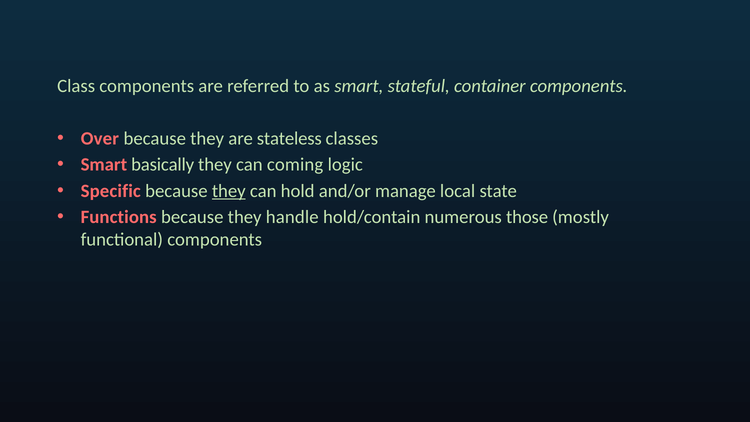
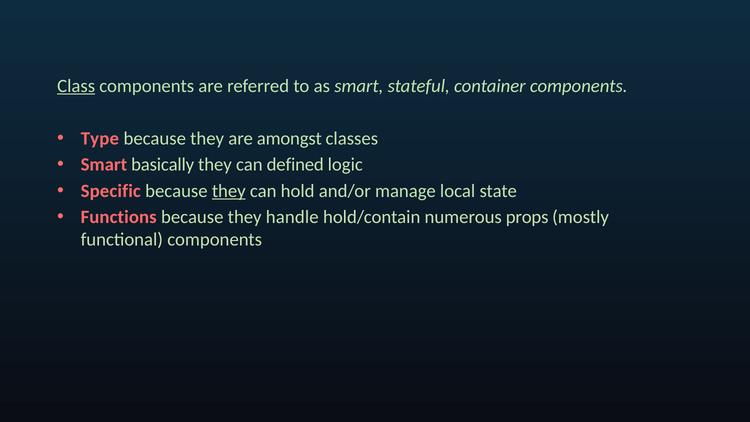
Class underline: none -> present (76, 86)
Over: Over -> Type (100, 138)
stateless: stateless -> amongst (289, 138)
coming: coming -> defined (295, 165)
those: those -> props (527, 217)
